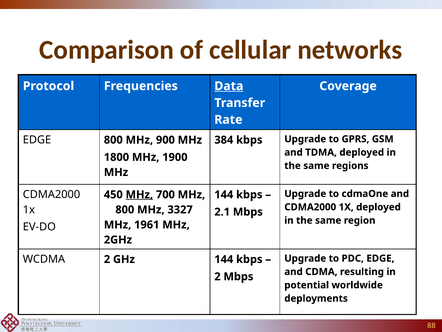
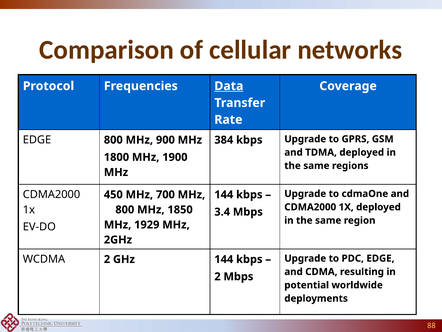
MHz underline: present -> none (139, 194)
3327: 3327 -> 1850 (180, 209)
2.1: 2.1 -> 3.4 (222, 212)
1961: 1961 -> 1929 (147, 224)
